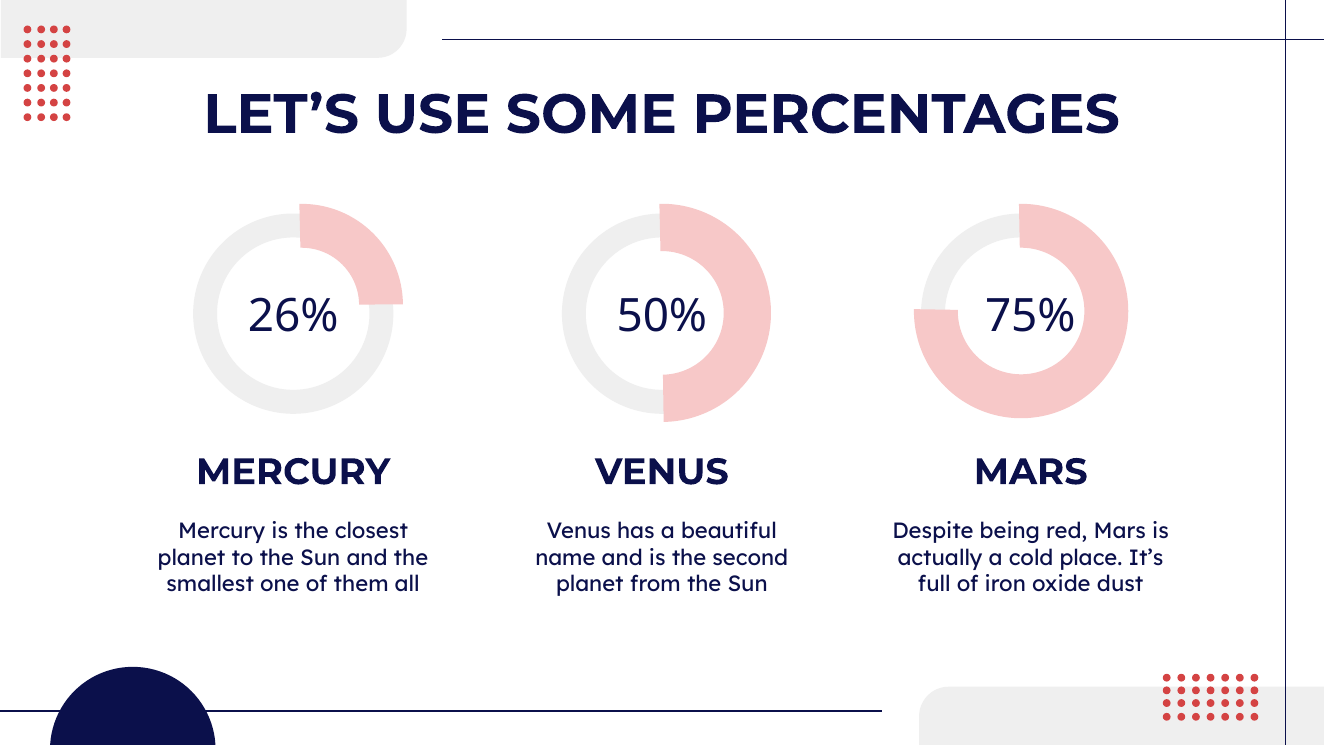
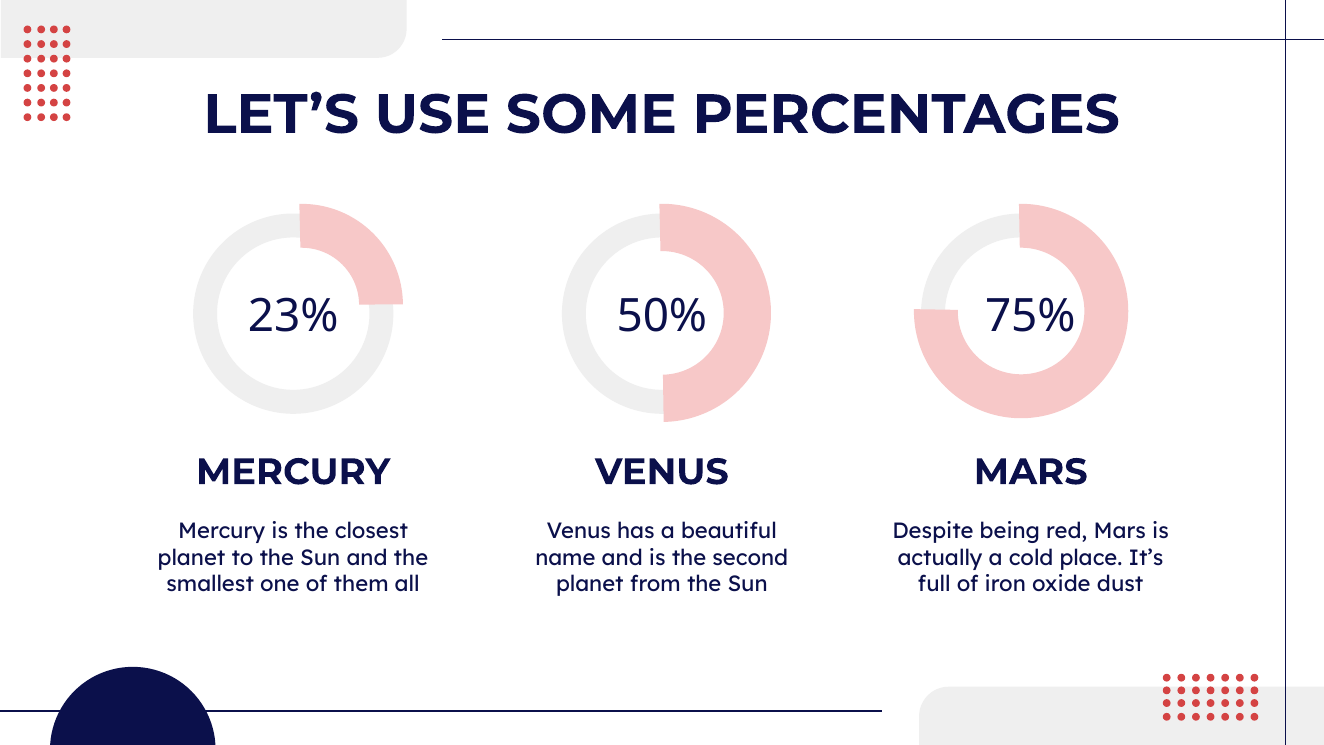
26%: 26% -> 23% (293, 317)
